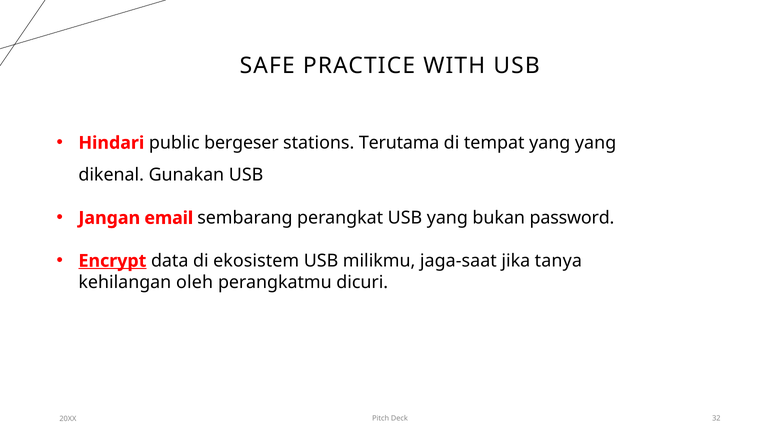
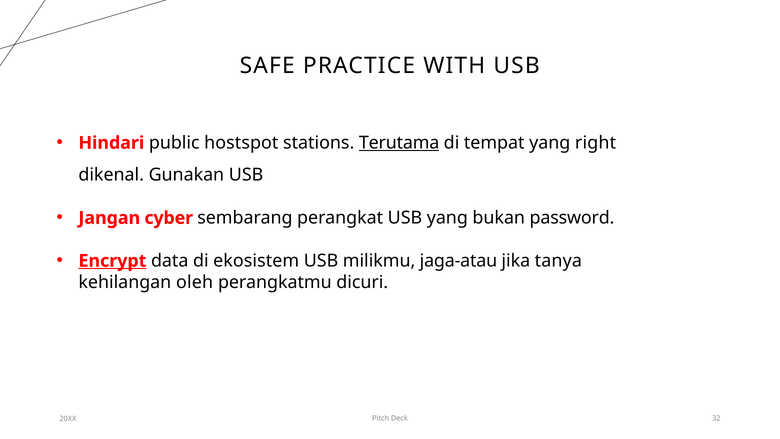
bergeser: bergeser -> hostspot (241, 143)
Terutama underline: none -> present (399, 143)
yang yang: yang -> right (596, 143)
email: email -> cyber (169, 218)
jaga-saat: jaga-saat -> jaga-atau (458, 261)
